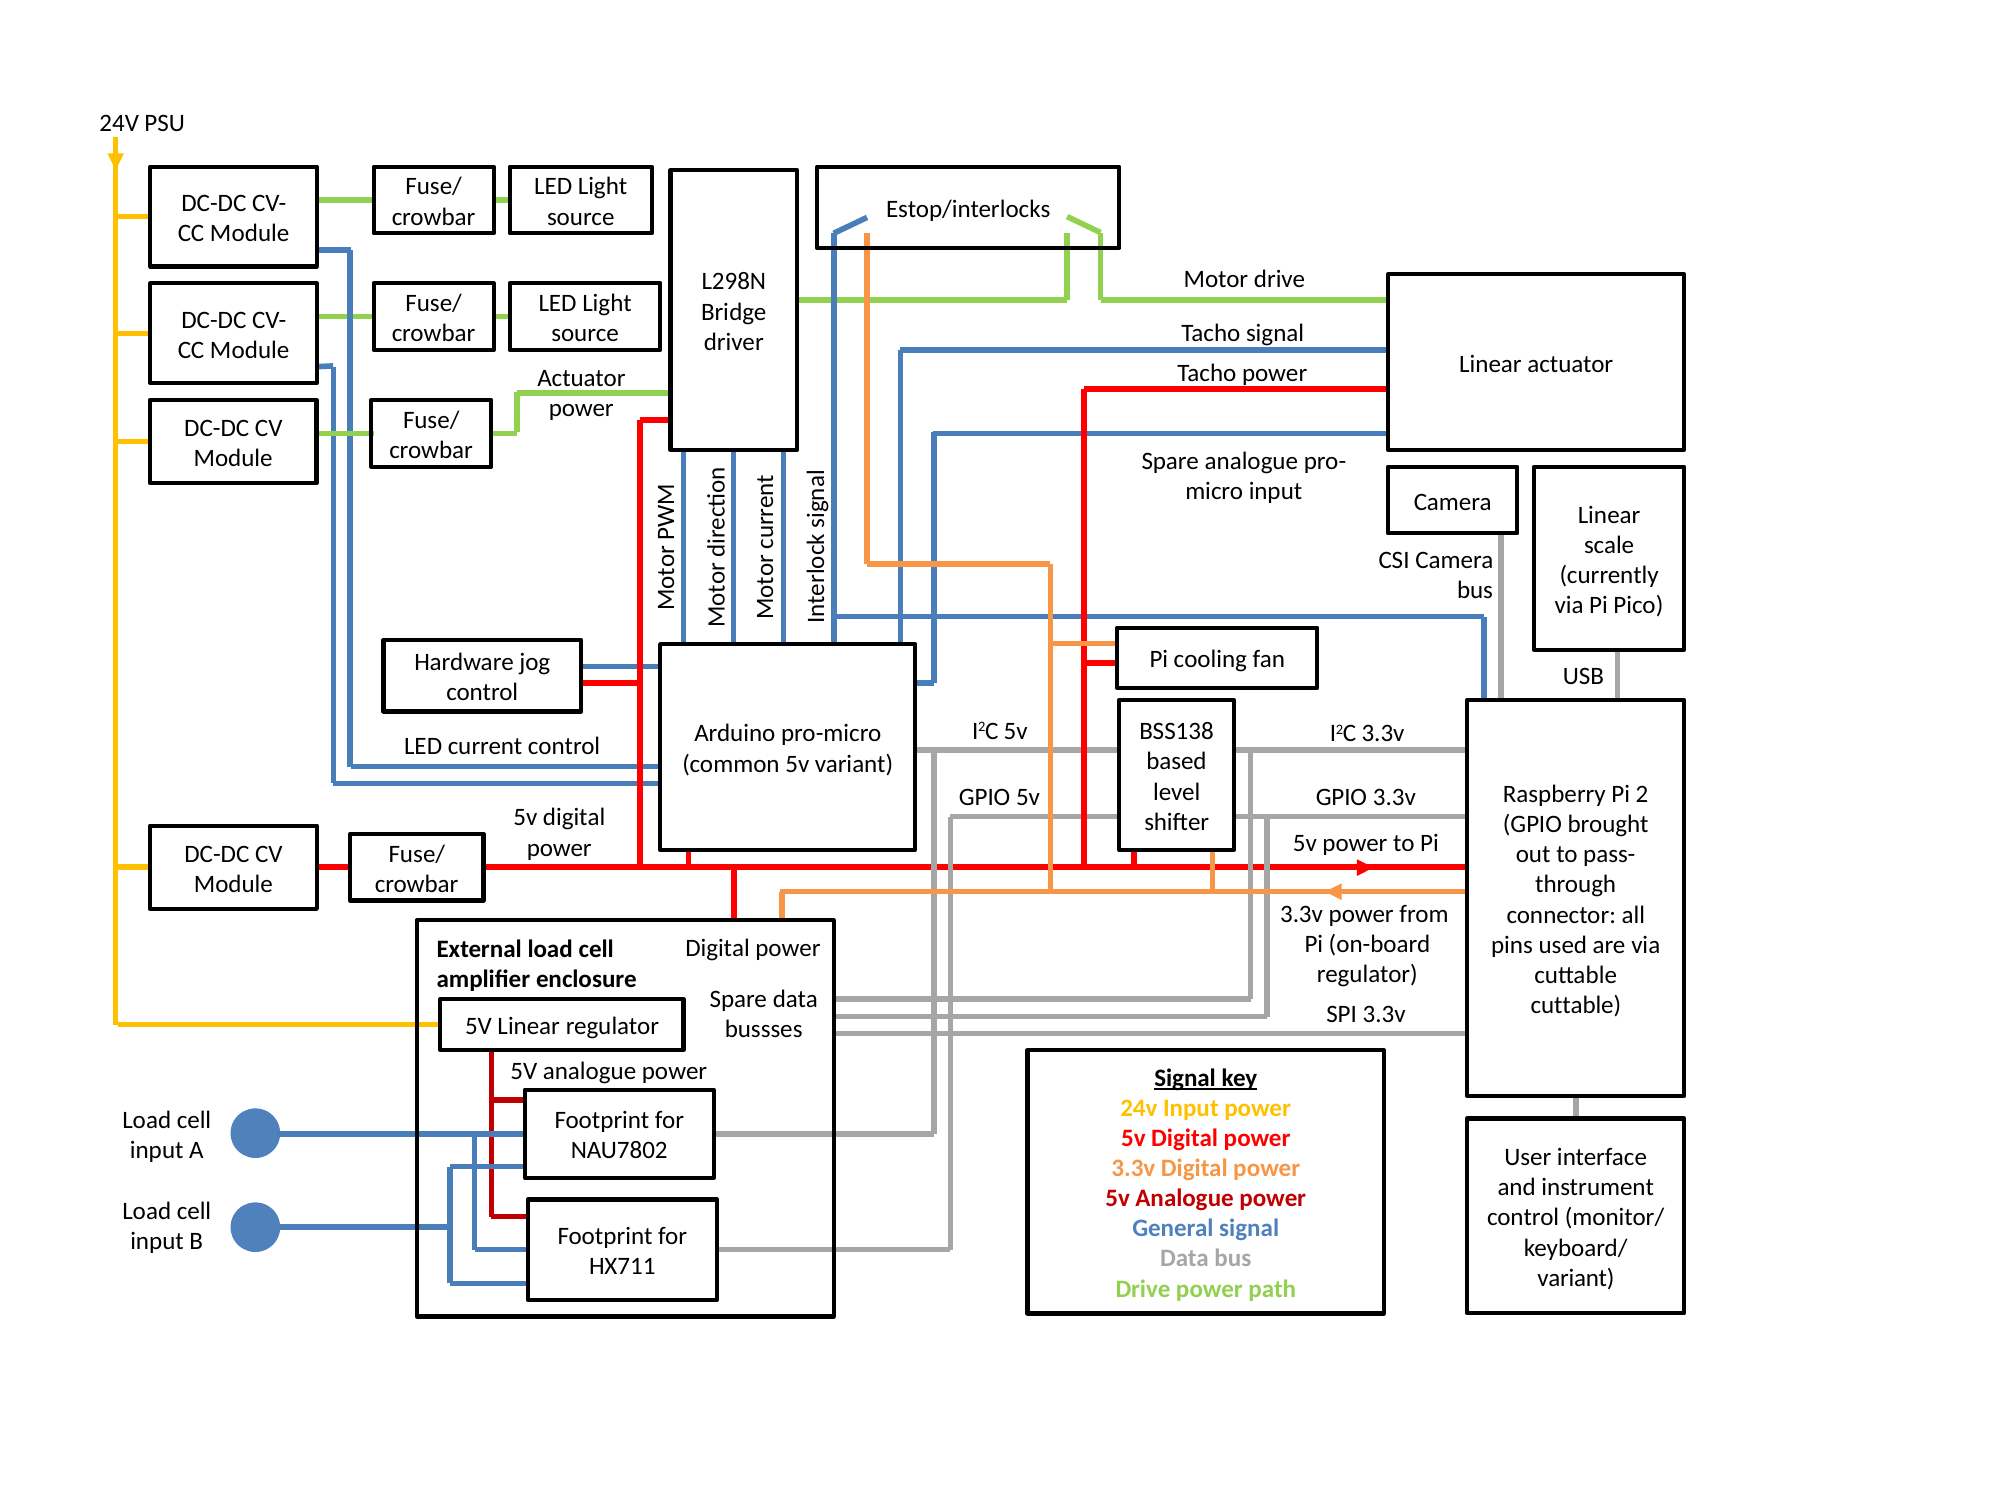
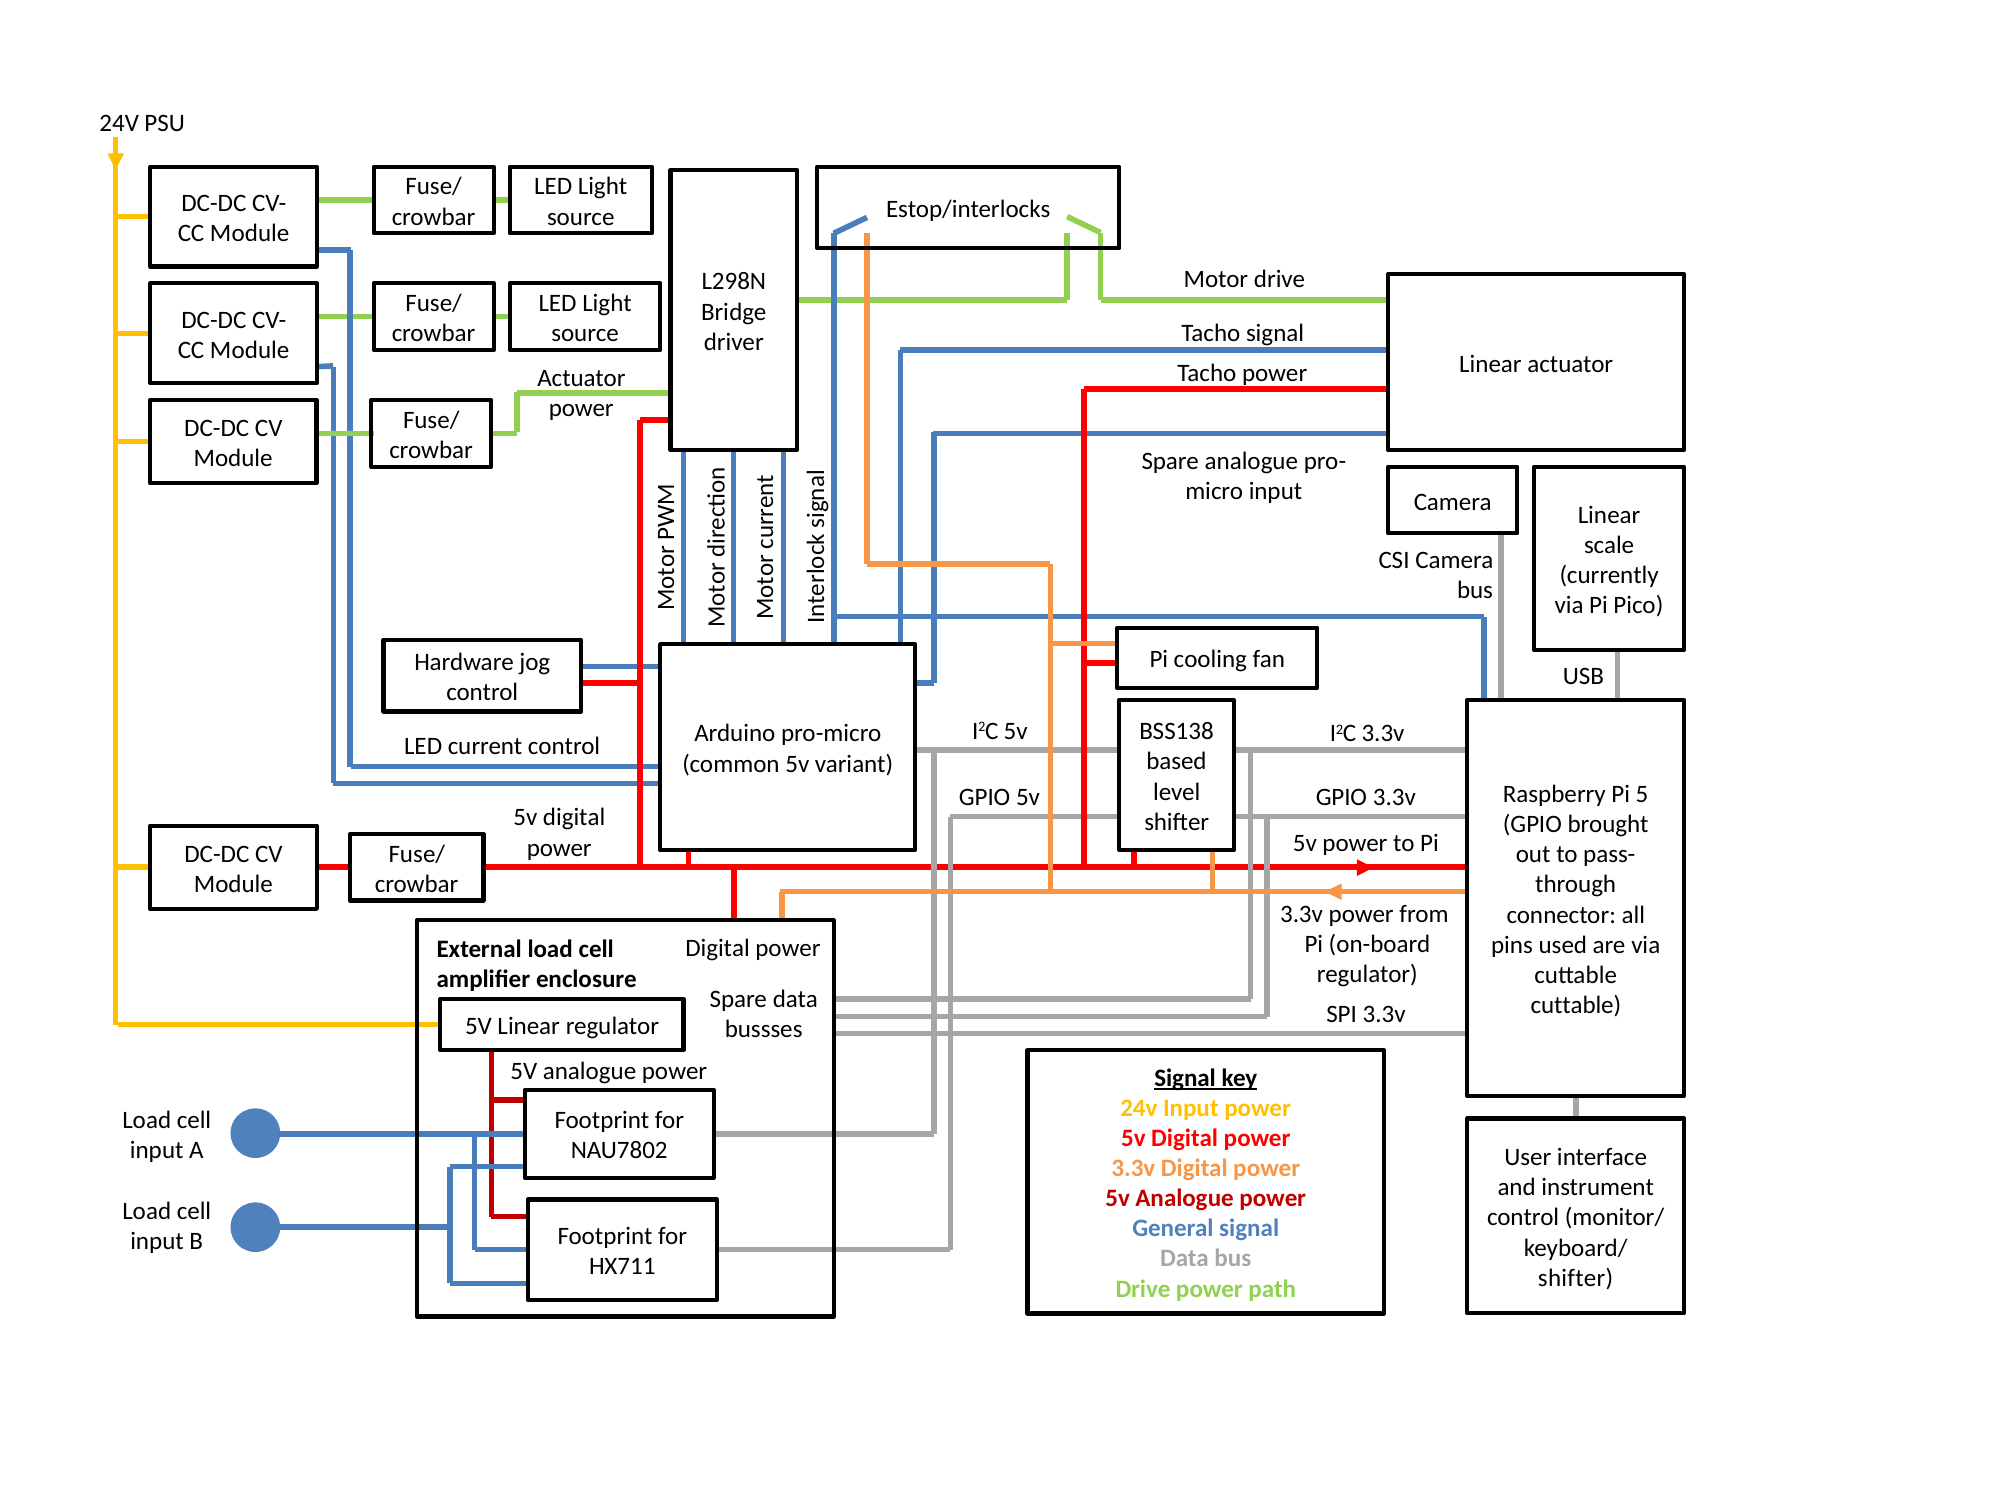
2: 2 -> 5 (1642, 795)
variant: variant -> shifter (1576, 1279)
